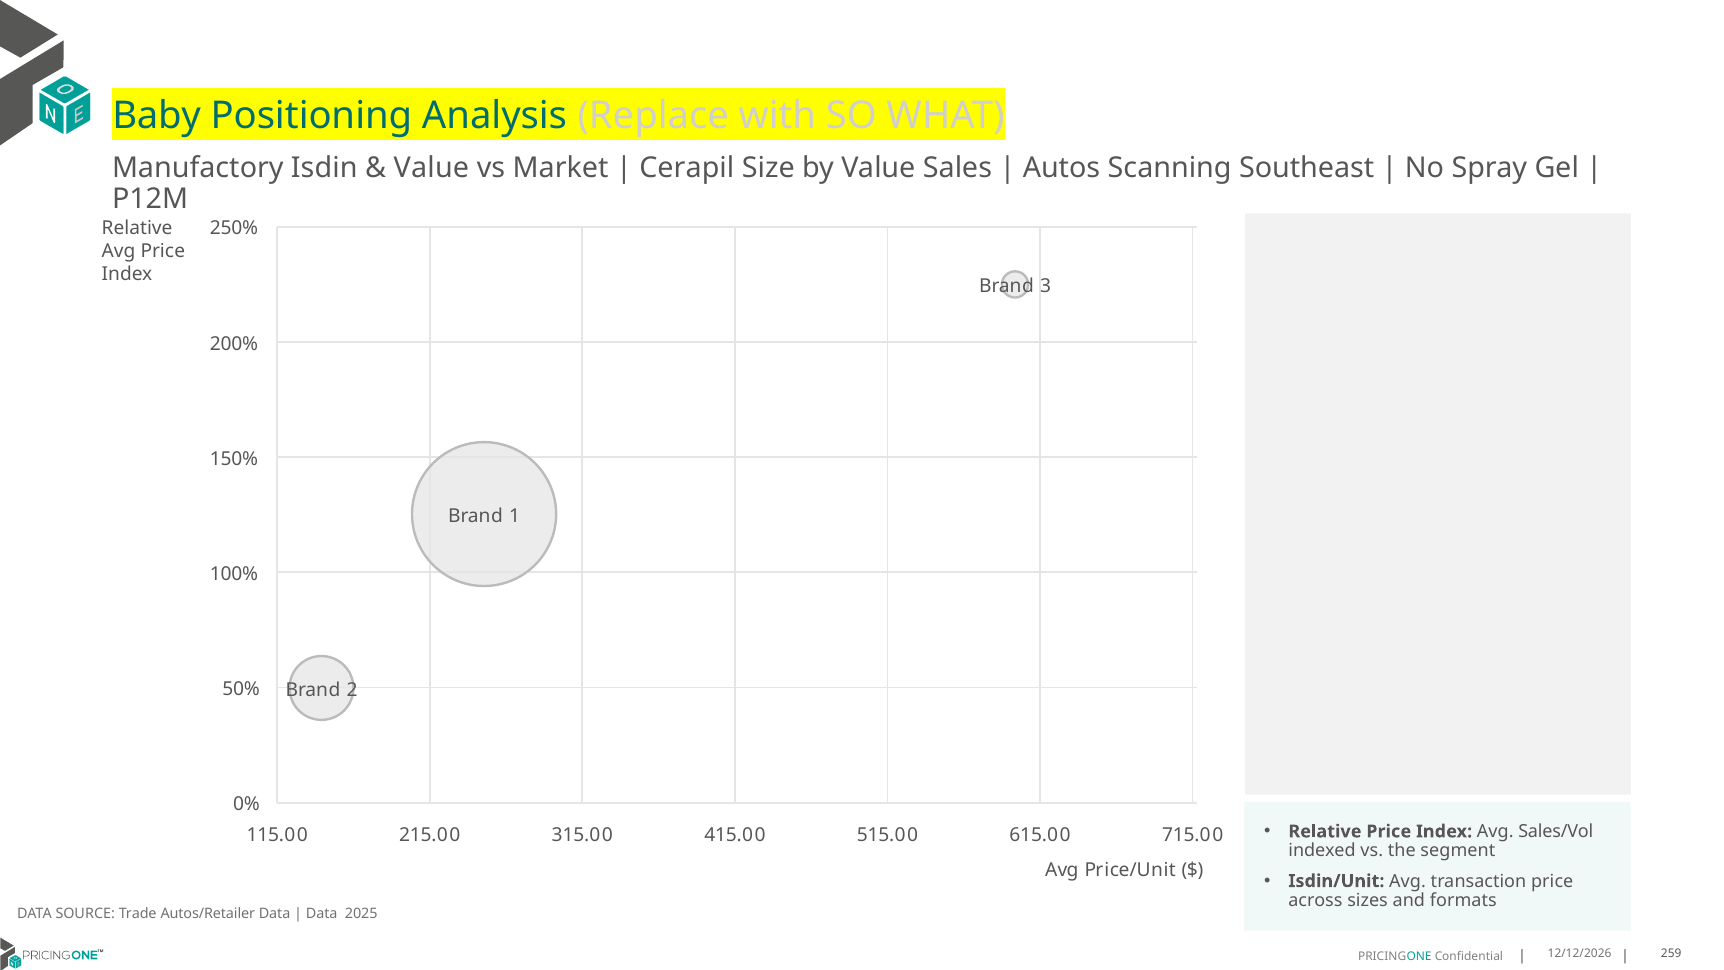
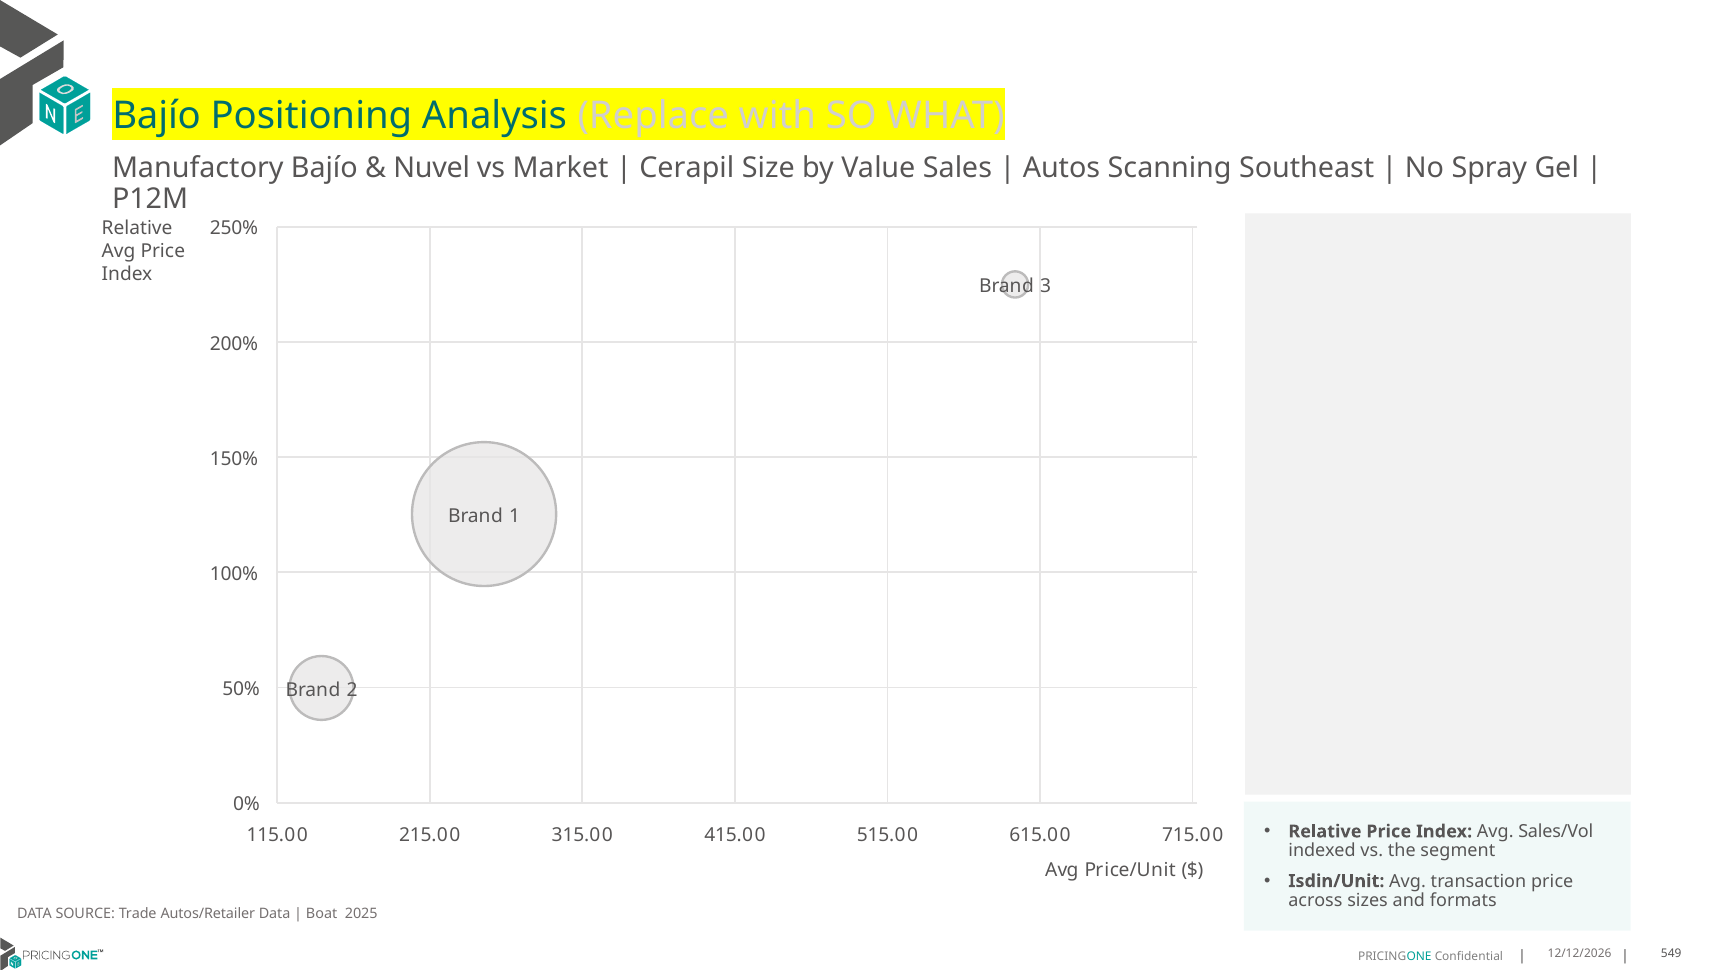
Baby: Baby -> Bajío (157, 116)
Manufactory Isdin: Isdin -> Bajío (324, 168)
Value: Value -> Nuvel (432, 168)
Data: Data -> Boat (322, 913)
259: 259 -> 549 (1671, 953)
